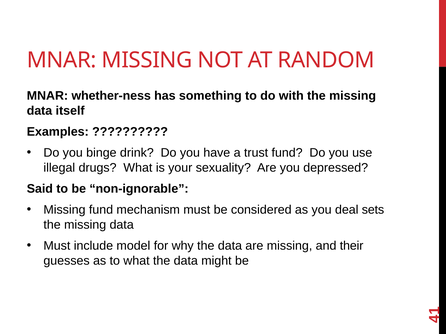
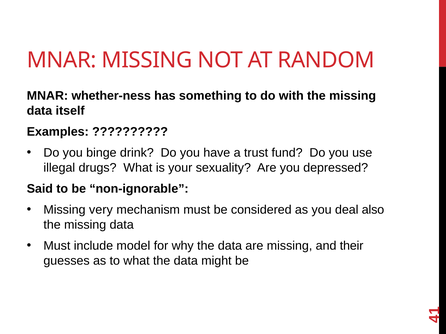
Missing fund: fund -> very (101, 210)
sets: sets -> also (373, 210)
